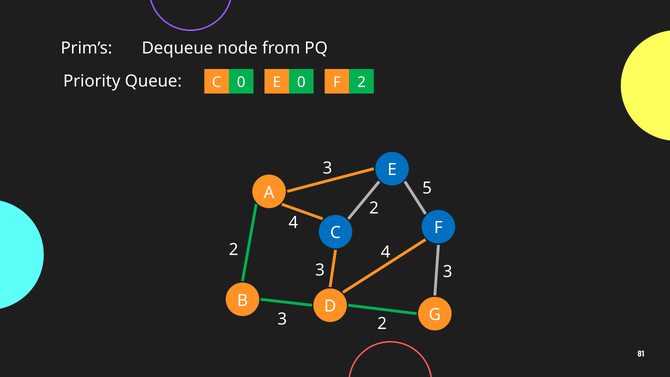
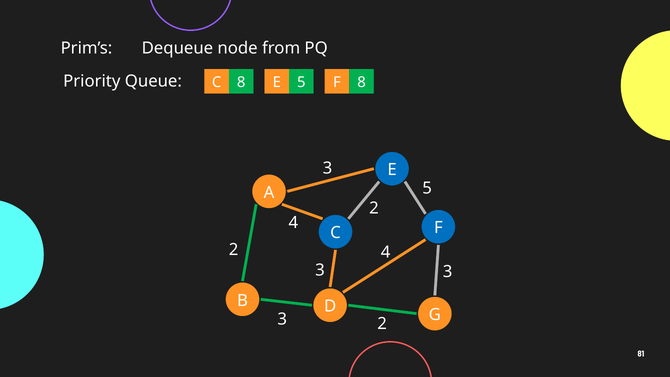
E 0: 0 -> 5 (301, 82)
C 0: 0 -> 8 (241, 82)
F 2: 2 -> 8 (362, 82)
